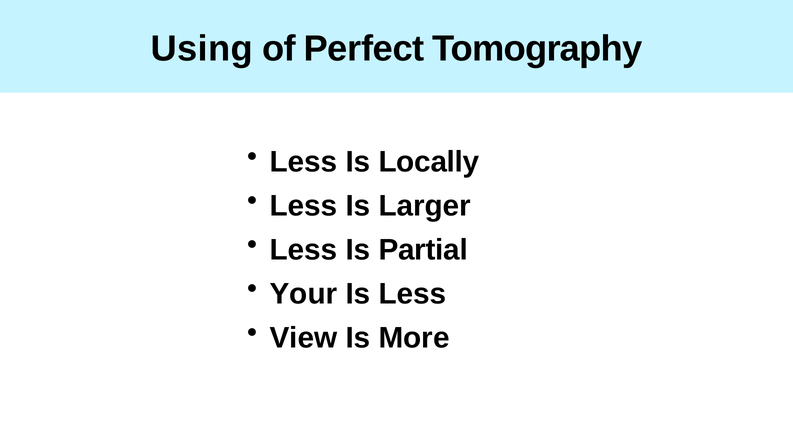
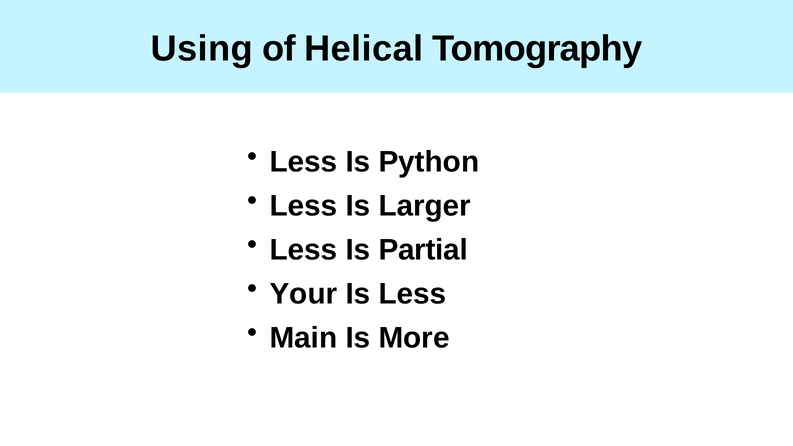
Perfect: Perfect -> Helical (364, 49)
Locally: Locally -> Python (429, 162)
View: View -> Main (303, 338)
